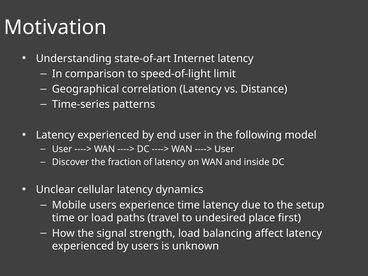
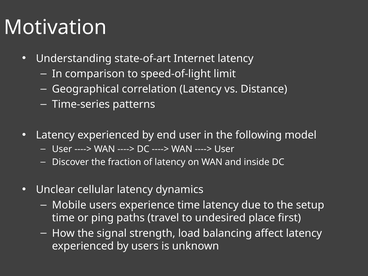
or load: load -> ping (102, 218)
